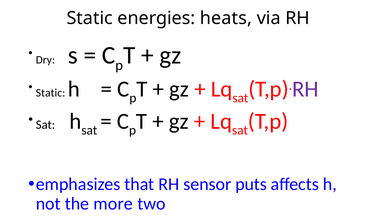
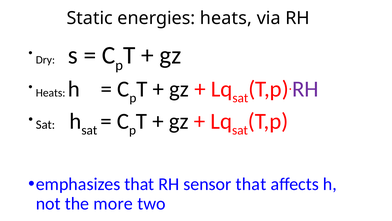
Static: Static -> Heats (51, 93)
sensor puts: puts -> that (251, 184)
